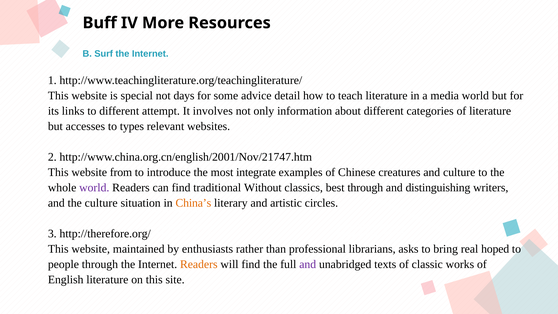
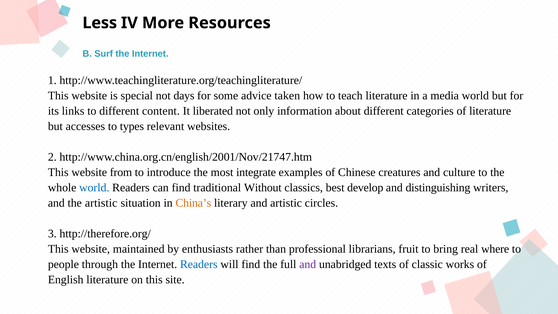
Buff: Buff -> Less (100, 23)
detail: detail -> taken (287, 95)
attempt: attempt -> content (161, 111)
involves: involves -> liberated (213, 111)
world colour: purple -> blue (94, 188)
best through: through -> develop (365, 188)
the culture: culture -> artistic (101, 203)
asks: asks -> fruit (408, 249)
hoped: hoped -> where (495, 249)
Readers colour: orange -> blue (199, 264)
